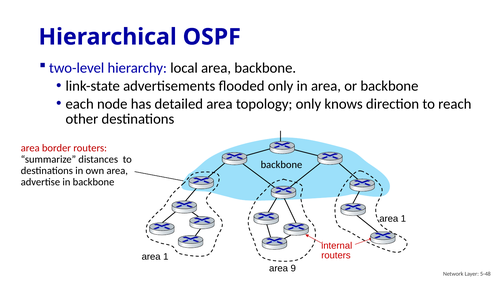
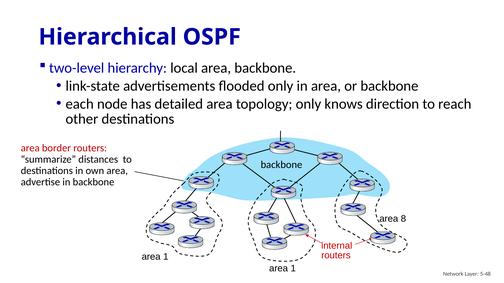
1: 1 -> 8 (403, 219)
9: 9 -> 1 (293, 269)
